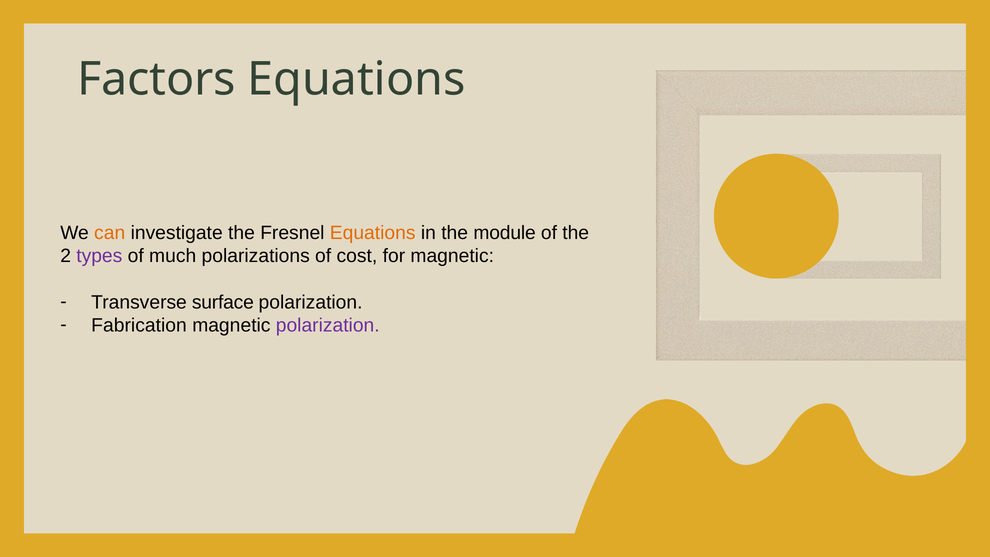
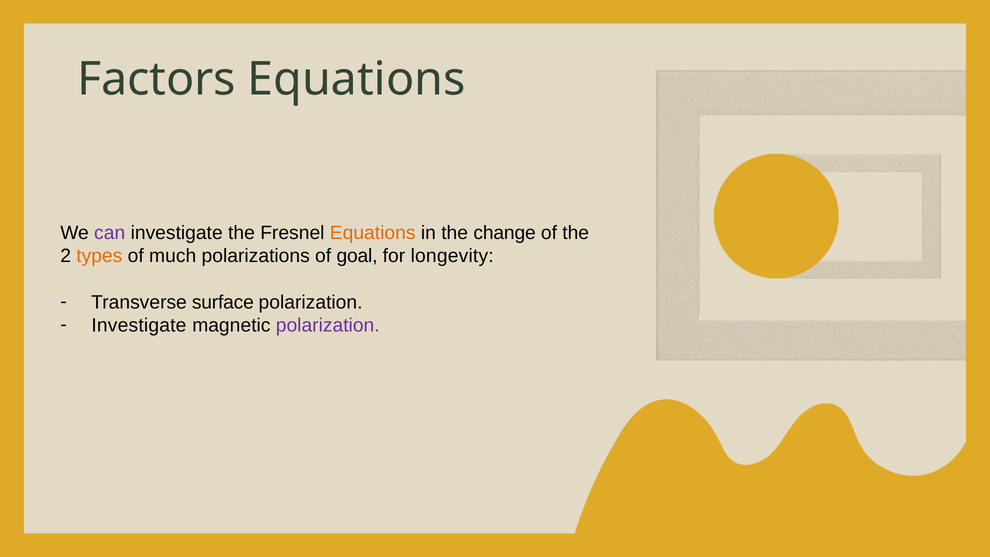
can colour: orange -> purple (110, 233)
module: module -> change (505, 233)
types colour: purple -> orange (99, 256)
cost: cost -> goal (357, 256)
for magnetic: magnetic -> longevity (452, 256)
Fabrication: Fabrication -> Investigate (139, 325)
